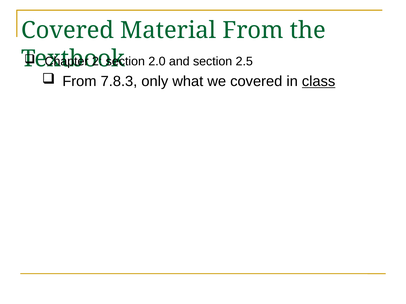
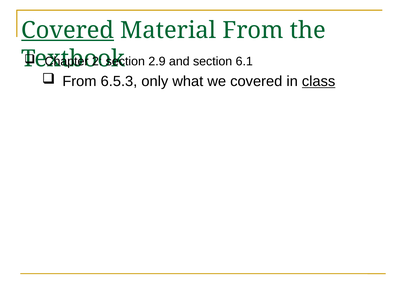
Covered underline: none -> present (68, 30)
2.0: 2.0 -> 2.9 (157, 61)
2.5: 2.5 -> 6.1 (244, 61)
7.8.3: 7.8.3 -> 6.5.3 (119, 81)
